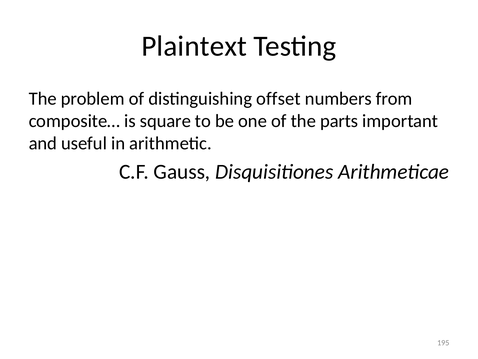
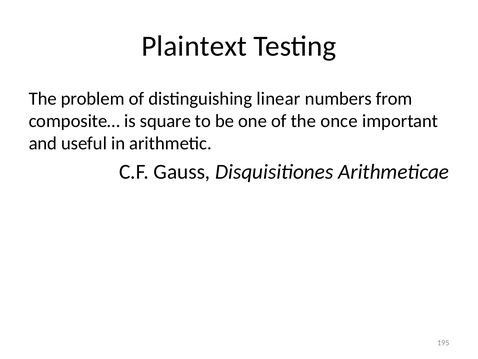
offset: offset -> linear (278, 98)
parts: parts -> once (339, 121)
